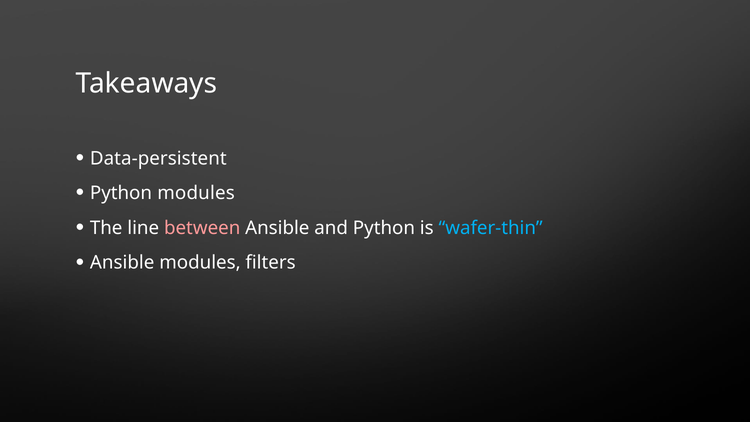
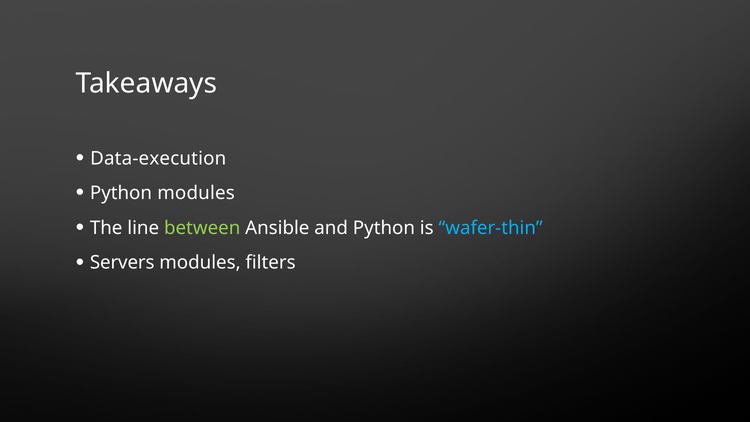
Data-persistent: Data-persistent -> Data-execution (158, 158)
between colour: pink -> light green (202, 228)
Ansible: Ansible -> Servers (122, 263)
